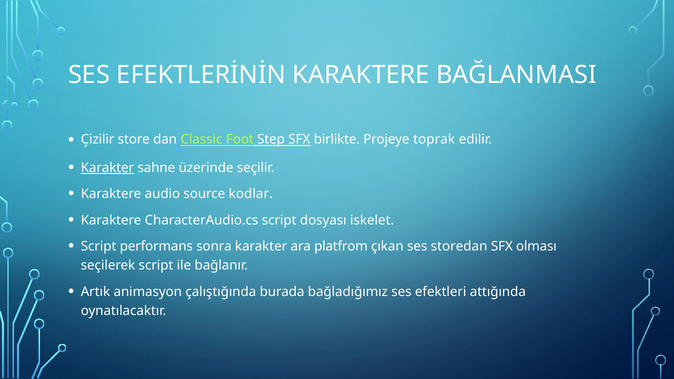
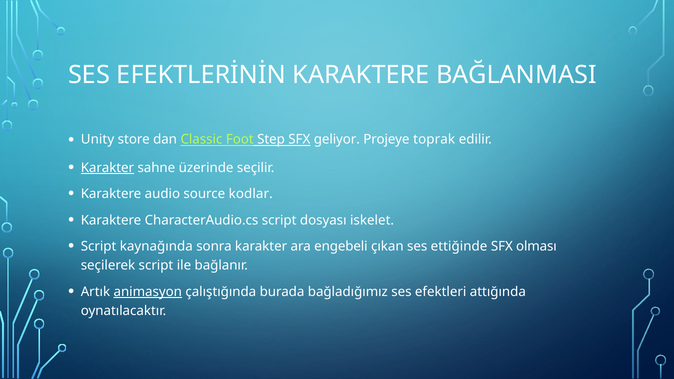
Çizilir: Çizilir -> Unity (98, 139)
birlikte: birlikte -> geliyor (337, 139)
performans: performans -> kaynağında (156, 246)
platfrom: platfrom -> engebeli (341, 246)
storedan: storedan -> ettiğinde (459, 246)
animasyon underline: none -> present (148, 292)
